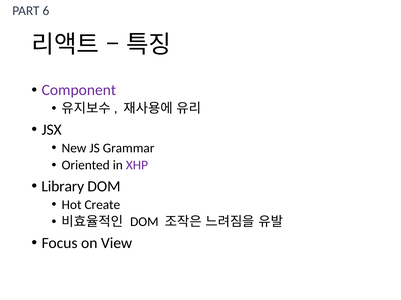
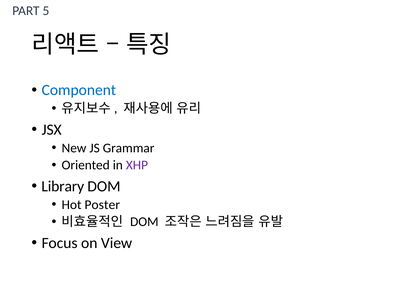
6: 6 -> 5 (46, 11)
Component colour: purple -> blue (79, 90)
Create: Create -> Poster (102, 205)
